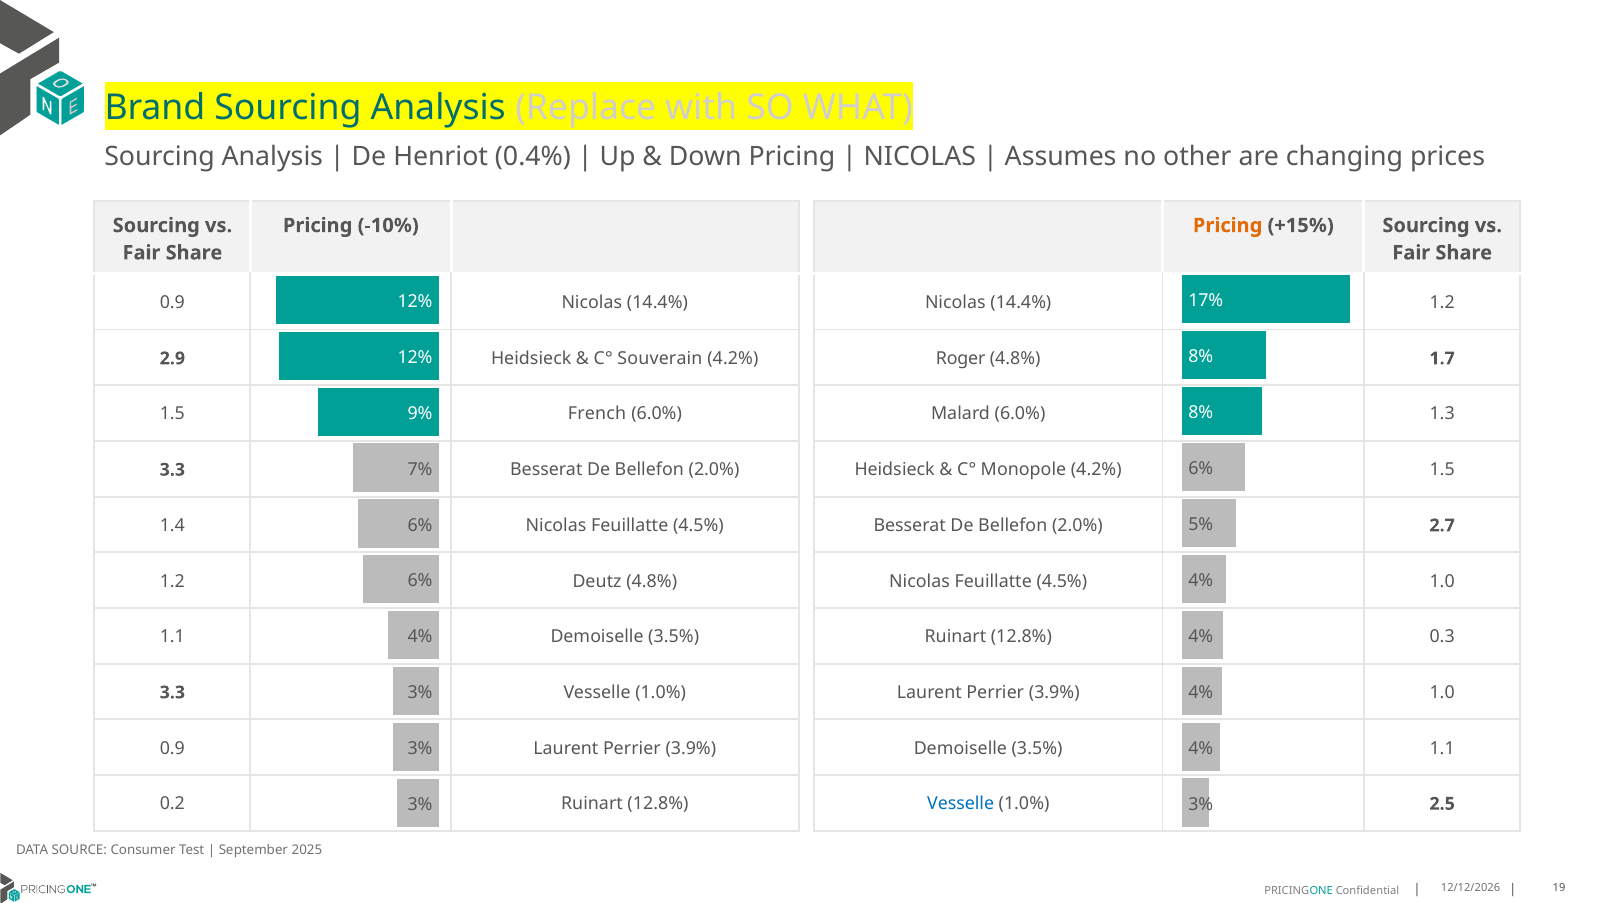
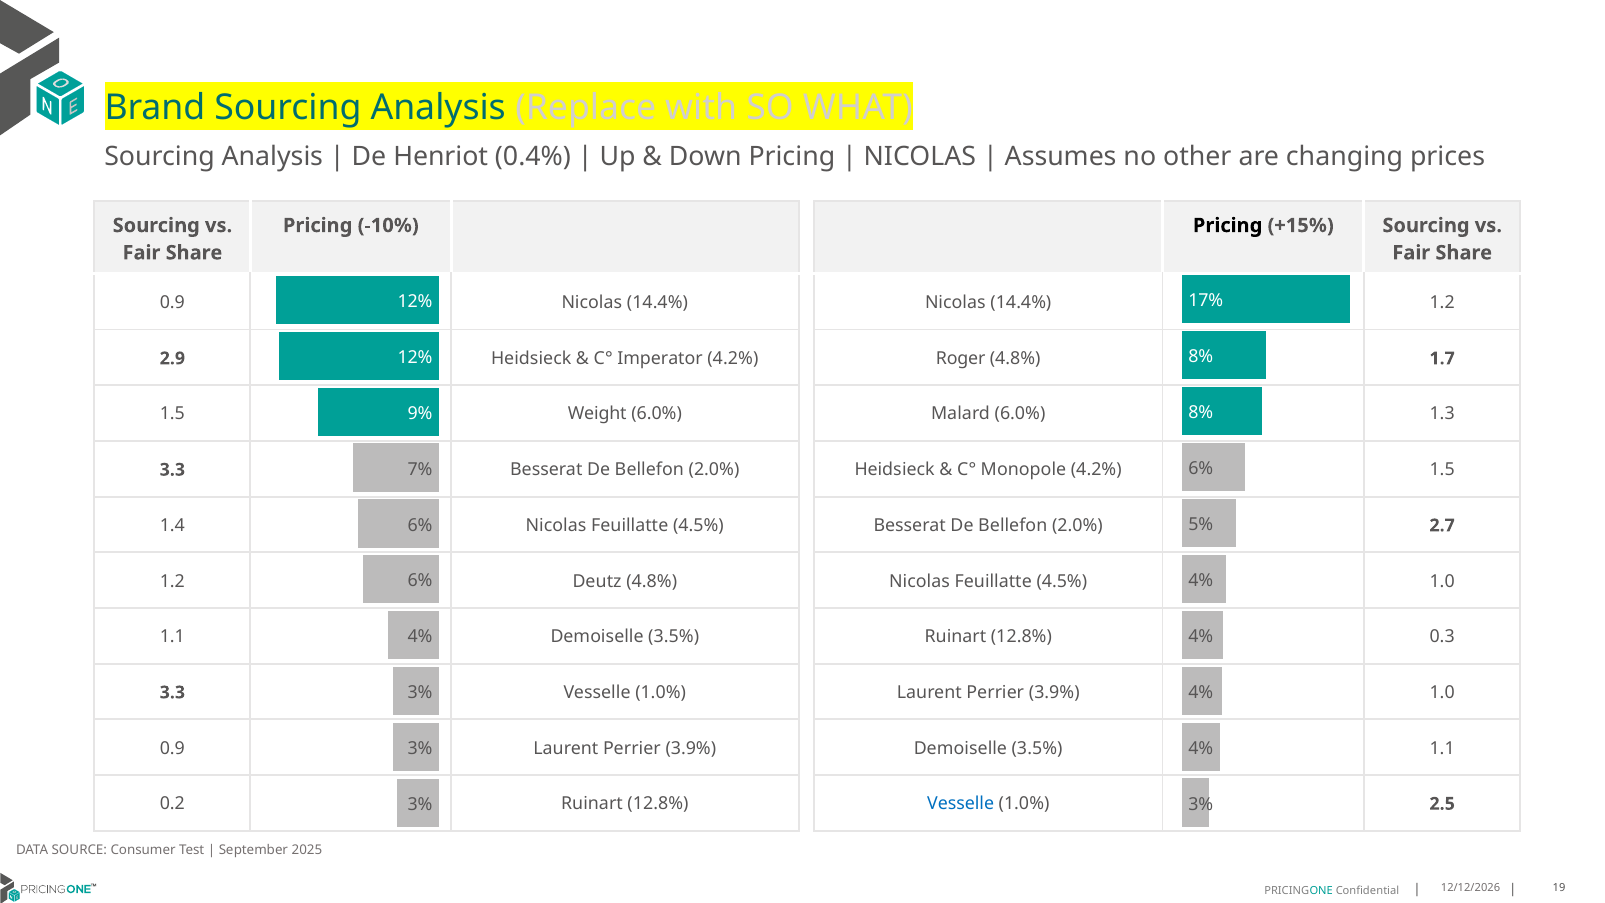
Pricing colour: orange -> black (1228, 225)
Souverain: Souverain -> Imperator (660, 358)
French: French -> Weight (597, 414)
